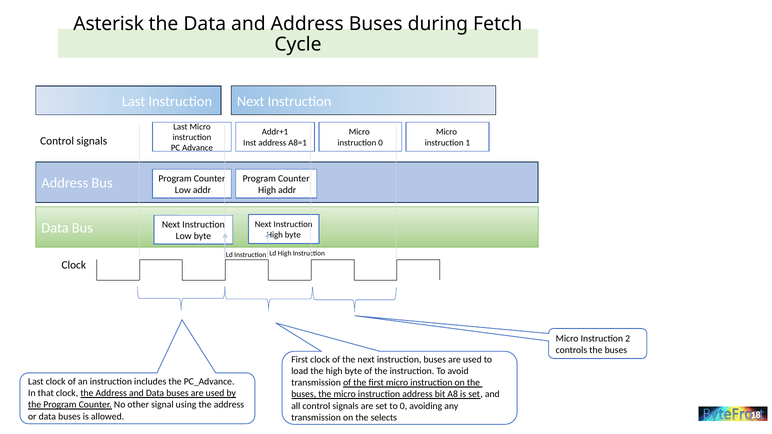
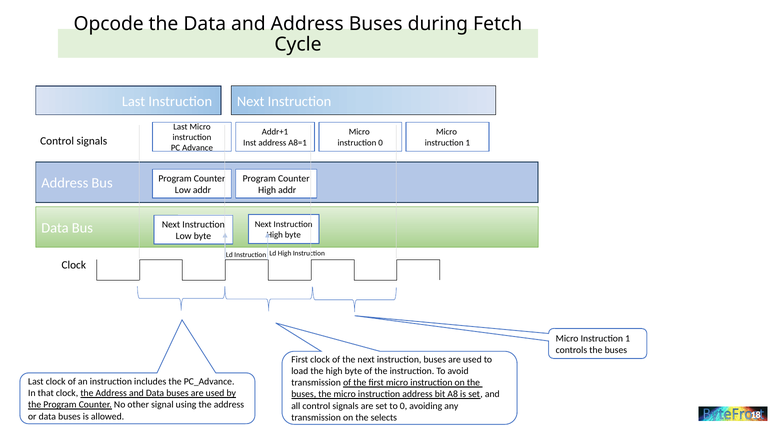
Asterisk: Asterisk -> Opcode (109, 24)
2: 2 -> 1 (628, 339)
